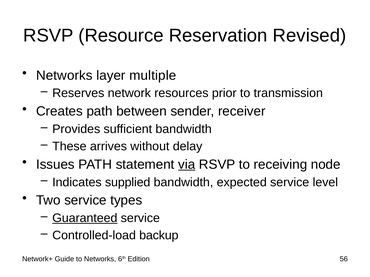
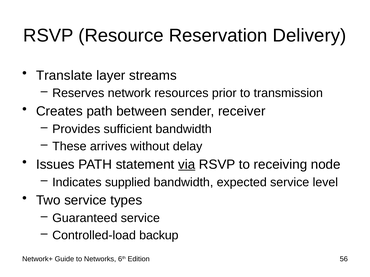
Revised: Revised -> Delivery (309, 36)
Networks: Networks -> Translate (64, 76)
multiple: multiple -> streams (153, 76)
Guaranteed underline: present -> none (85, 218)
